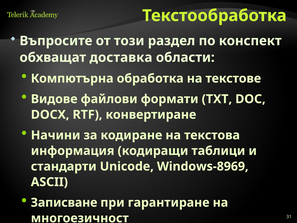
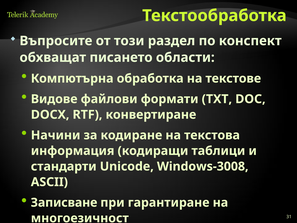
доставка: доставка -> писането (121, 57)
Windows-8969: Windows-8969 -> Windows-3008 (203, 166)
